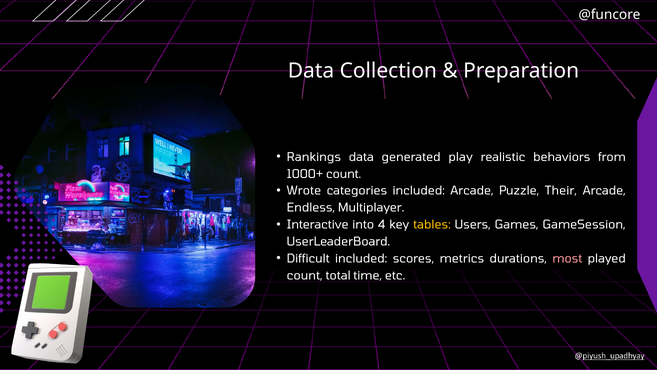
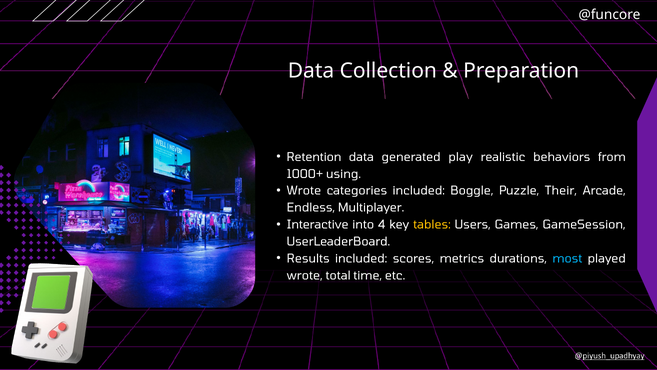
Rankings: Rankings -> Retention (314, 157)
1000+ count: count -> using (344, 174)
included Arcade: Arcade -> Boggle (472, 191)
Difficult: Difficult -> Results (308, 258)
most colour: pink -> light blue (567, 258)
count: count -> wrote (305, 275)
